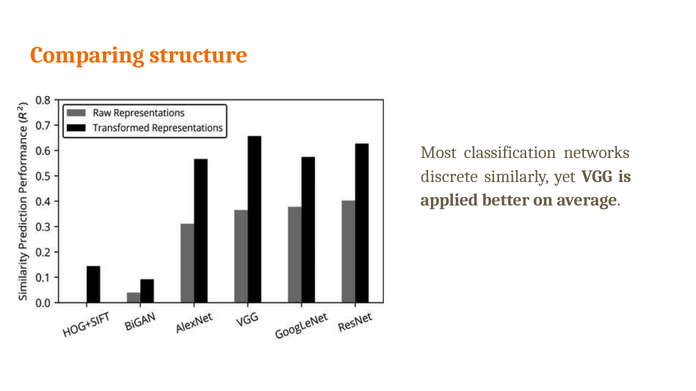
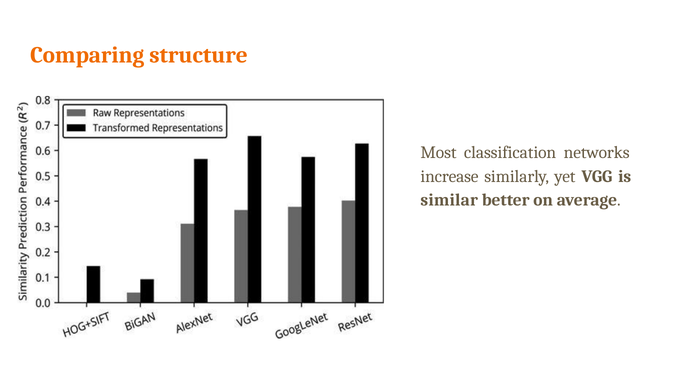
discrete: discrete -> increase (450, 177)
applied: applied -> similar (449, 200)
